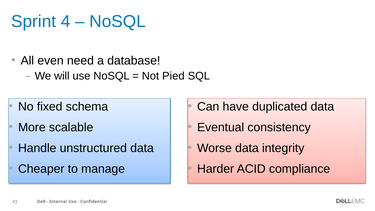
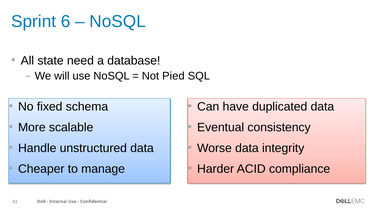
4: 4 -> 6 (66, 21)
even: even -> state (51, 61)
